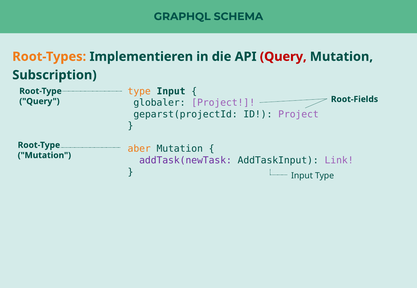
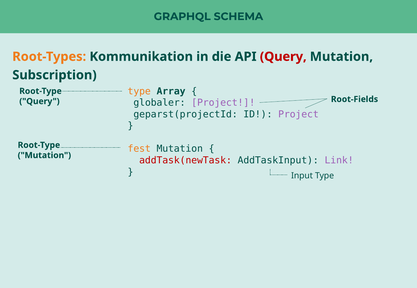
Implementieren: Implementieren -> Kommunikation (141, 57)
type Input: Input -> Array (171, 91)
aber: aber -> fest (139, 149)
addTask(newTask colour: purple -> red (186, 161)
